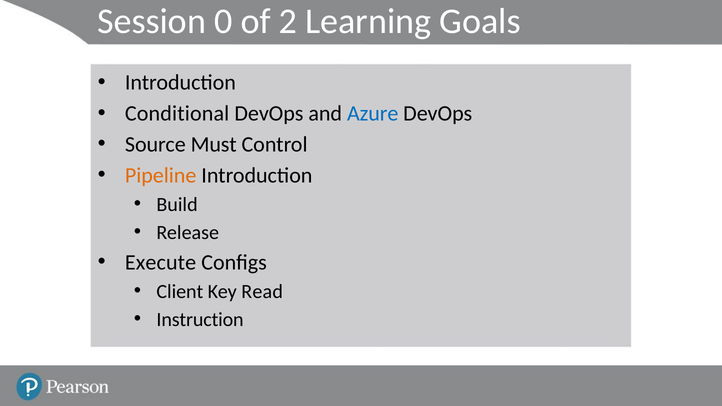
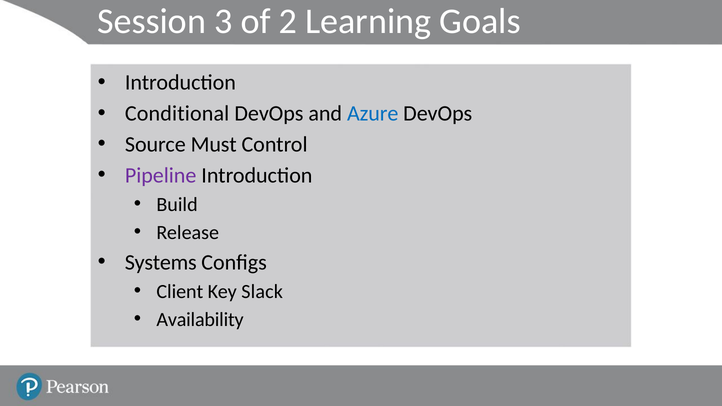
0: 0 -> 3 (223, 22)
Pipeline colour: orange -> purple (161, 175)
Execute: Execute -> Systems (161, 262)
Read: Read -> Slack (262, 292)
Instruction: Instruction -> Availability (200, 320)
